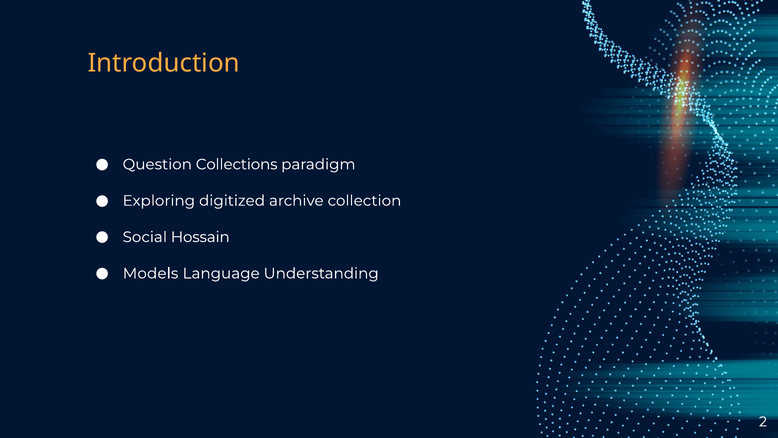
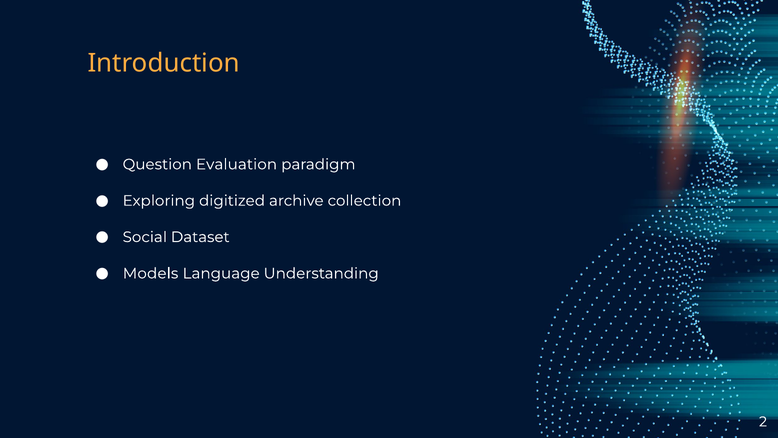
Collections: Collections -> Evaluation (237, 164)
Hossain: Hossain -> Dataset (200, 237)
